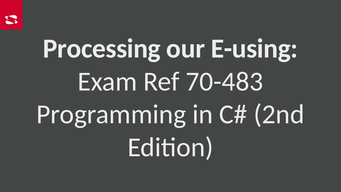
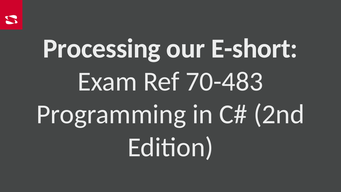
E-using: E-using -> E-short (254, 49)
